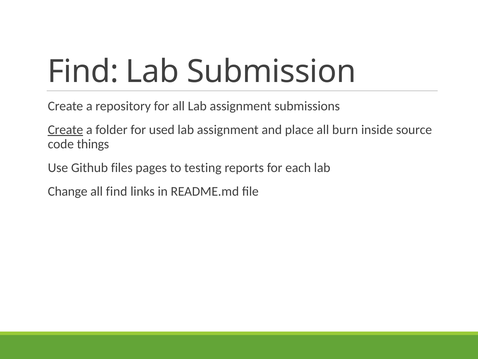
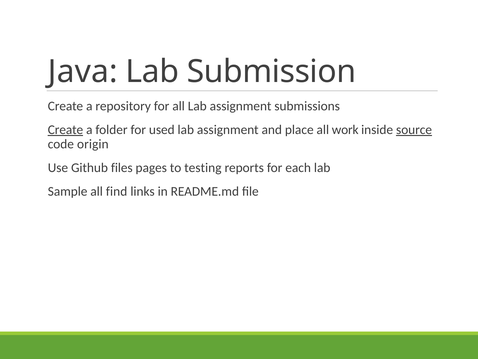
Find: Find -> Java (83, 71)
burn: burn -> work (345, 130)
source underline: none -> present (414, 130)
things: things -> origin (93, 144)
Change: Change -> Sample (68, 191)
